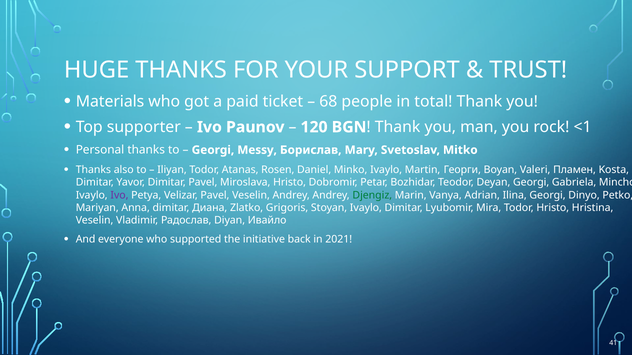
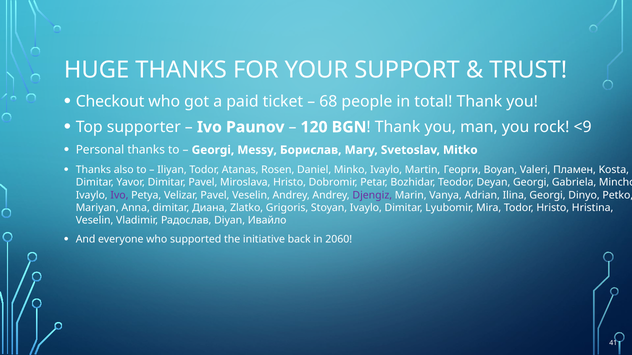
Materials: Materials -> Checkout (110, 102)
<1: <1 -> <9 (583, 127)
Djengiz colour: green -> purple (372, 195)
2021: 2021 -> 2060 (339, 240)
